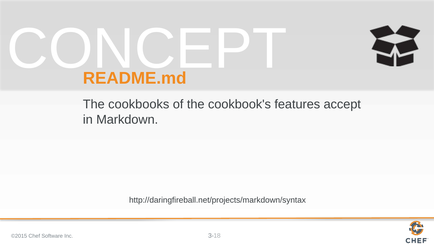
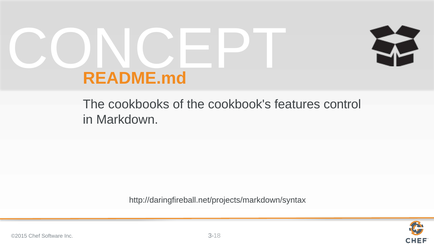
accept: accept -> control (342, 105)
